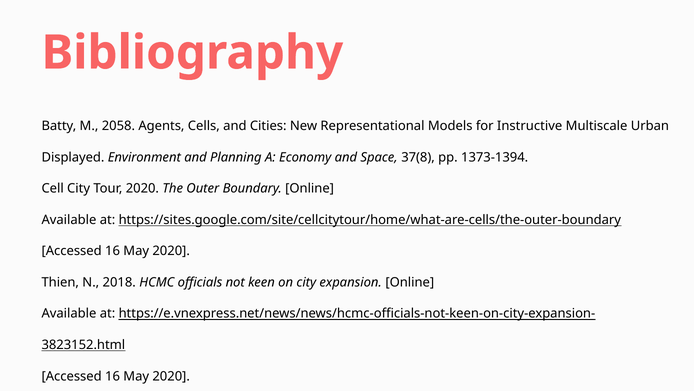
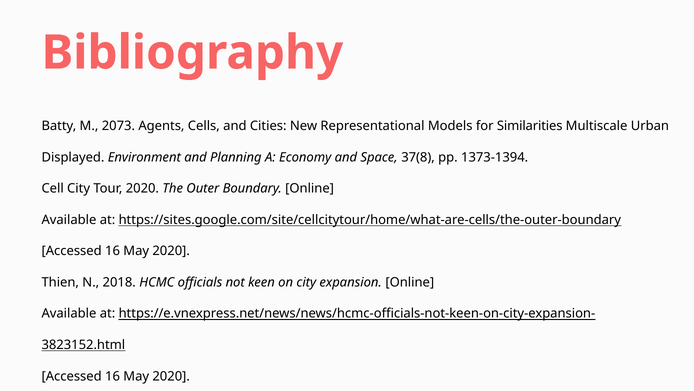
2058: 2058 -> 2073 (118, 126)
Instructive: Instructive -> Similarities (530, 126)
